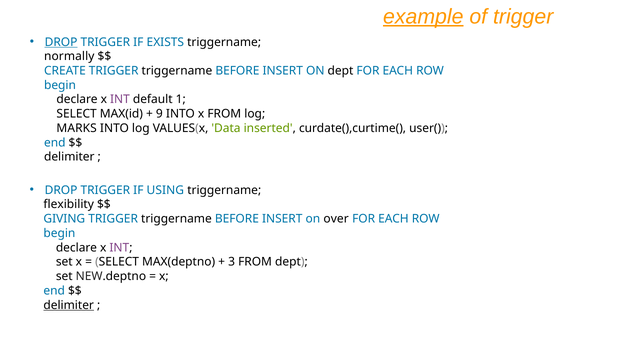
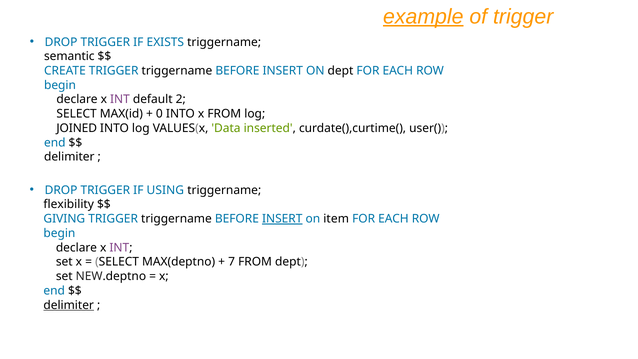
DROP underline: present -> none (61, 42)
normally: normally -> semantic (69, 56)
1: 1 -> 2 (181, 99)
9: 9 -> 0 (159, 114)
MARKS: MARKS -> JOINED (77, 128)
INSERT underline: none -> present (282, 219)
over: over -> item (336, 219)
3: 3 -> 7 (232, 262)
